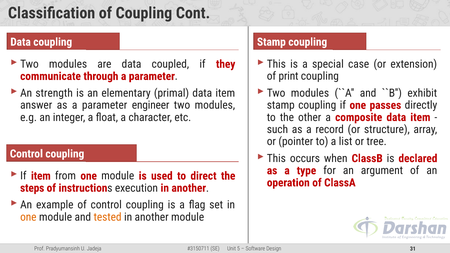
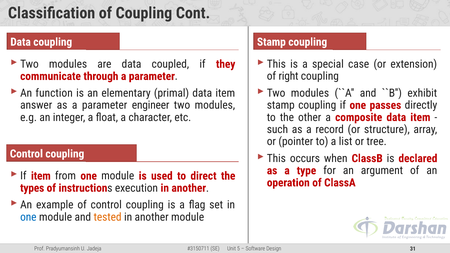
print: print -> right (289, 76)
strength: strength -> function (54, 93)
steps: steps -> types (32, 188)
one colour: orange -> blue (28, 217)
